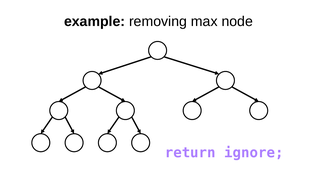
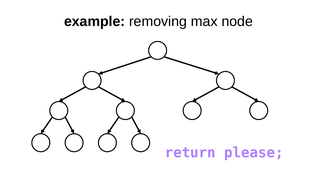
ignore: ignore -> please (254, 152)
